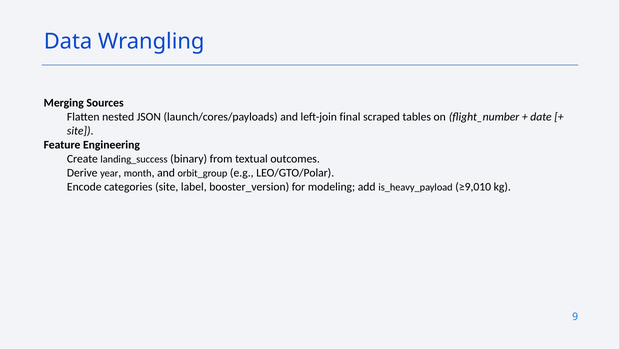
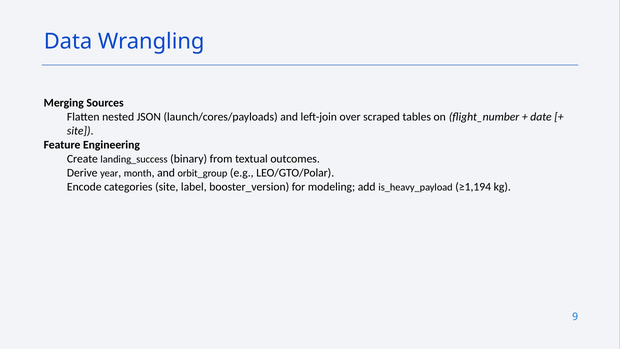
final: final -> over (350, 117)
≥9,010: ≥9,010 -> ≥1,194 (473, 187)
